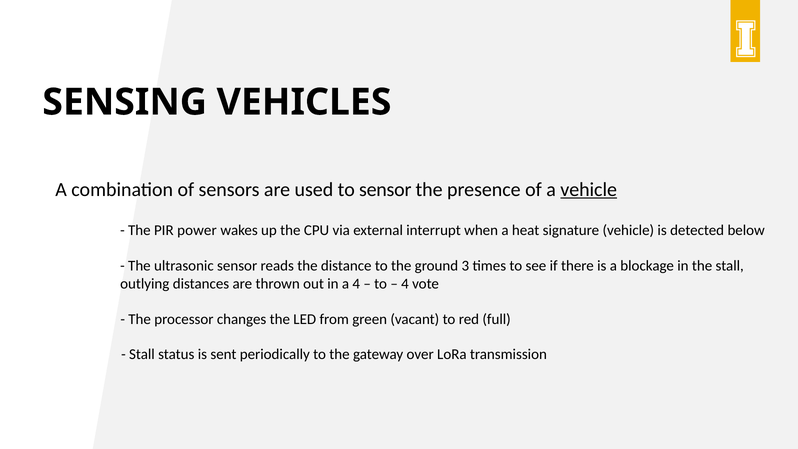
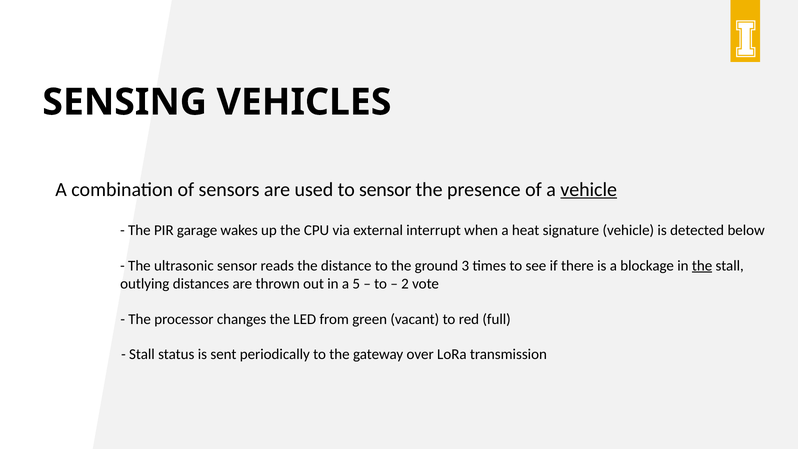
power: power -> garage (197, 230)
the underline: none -> present (702, 266)
a 4: 4 -> 5 (356, 284)
4: 4 -> 2 (405, 284)
